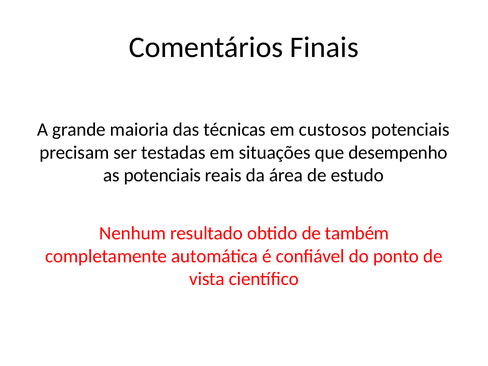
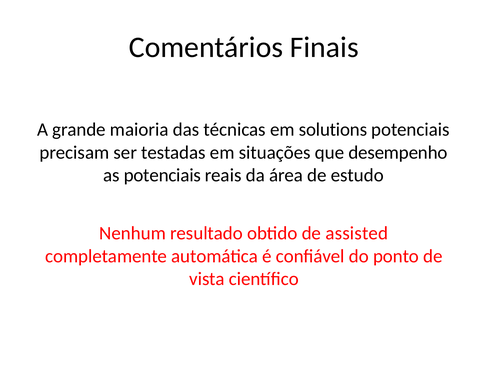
custosos: custosos -> solutions (333, 130)
também: também -> assisted (357, 233)
